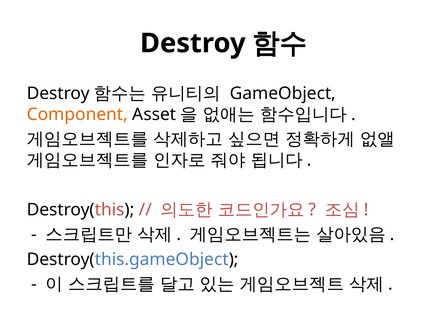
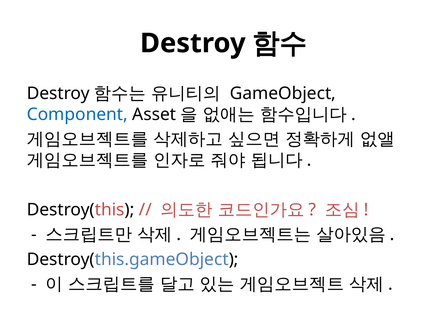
Component colour: orange -> blue (77, 114)
